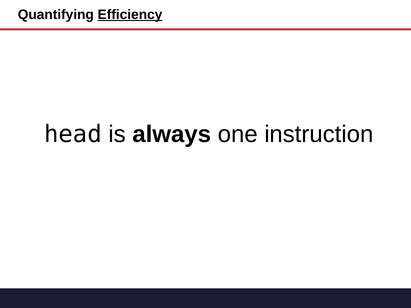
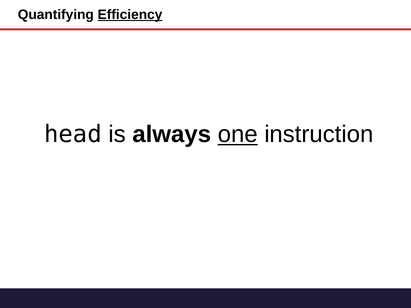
one underline: none -> present (238, 135)
